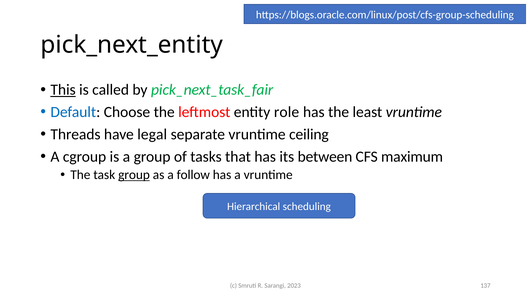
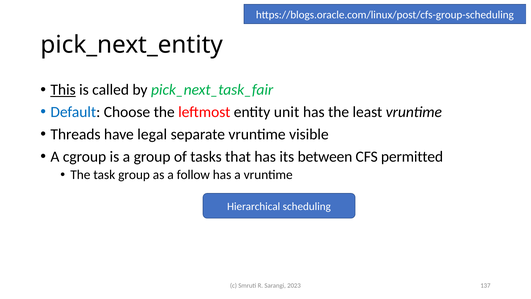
role: role -> unit (287, 112)
ceiling: ceiling -> visible (309, 134)
maximum: maximum -> permitted (412, 156)
group underline: present -> none (134, 175)
